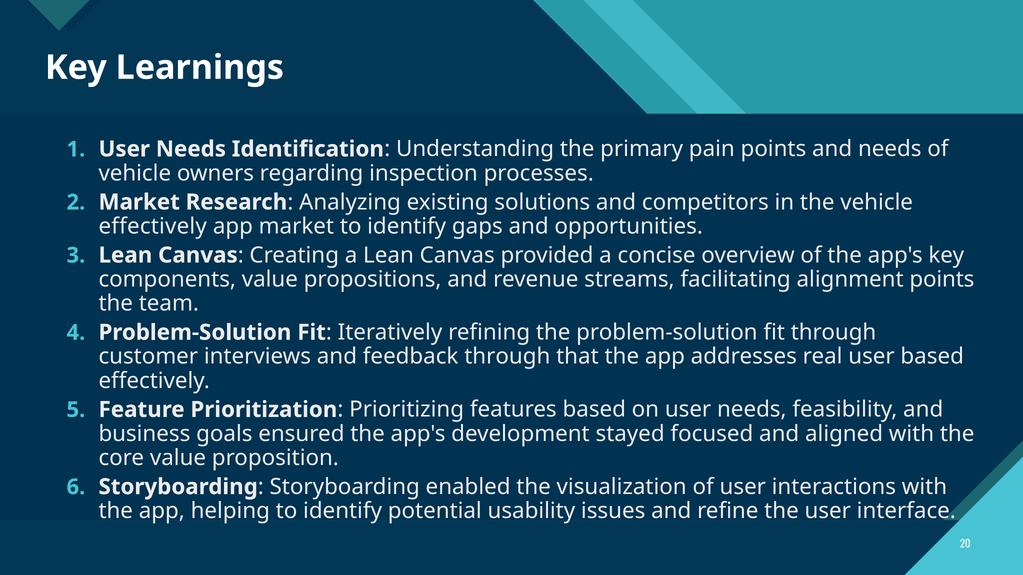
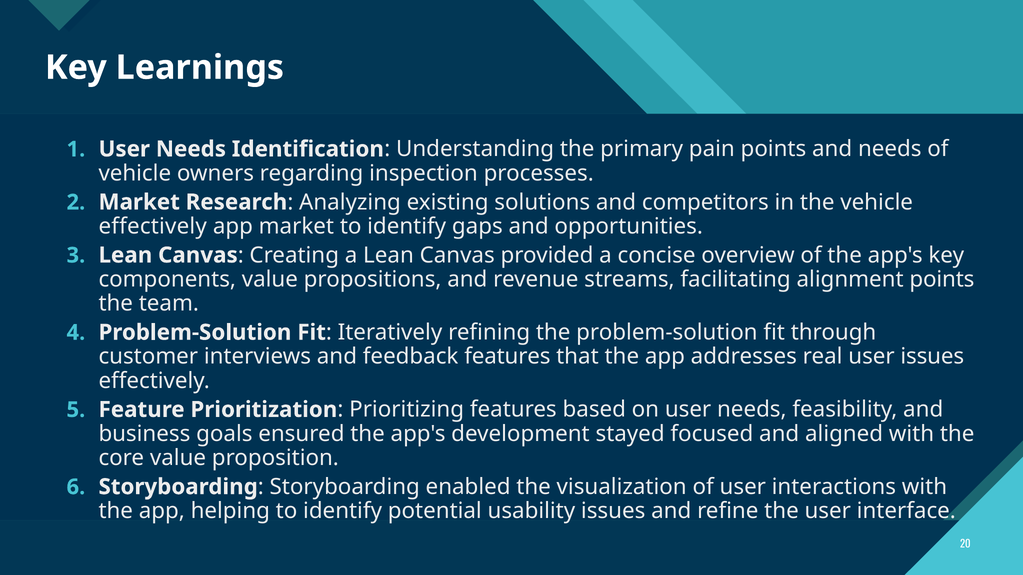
feedback through: through -> features (507, 357)
user based: based -> issues (932, 357)
